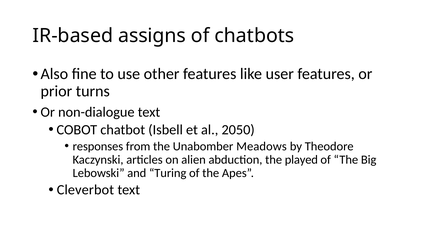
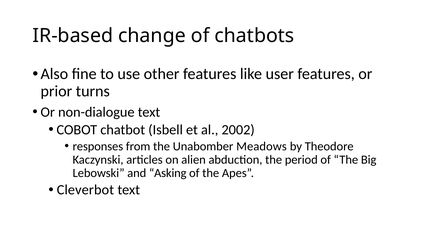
assigns: assigns -> change (152, 36)
2050: 2050 -> 2002 (238, 130)
played: played -> period (301, 160)
Turing: Turing -> Asking (168, 173)
